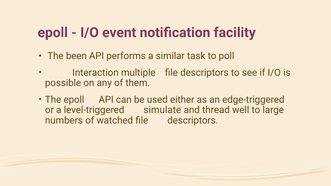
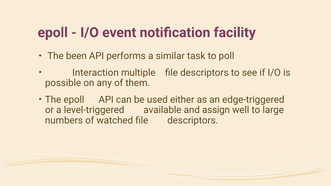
simulate: simulate -> available (162, 110)
thread: thread -> assign (216, 110)
